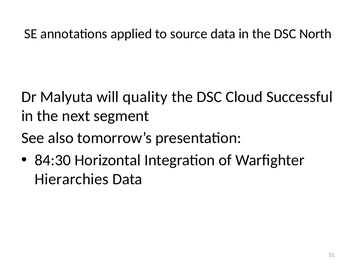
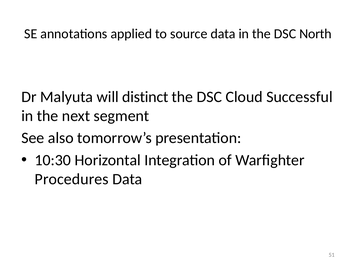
quality: quality -> distinct (145, 97)
84:30: 84:30 -> 10:30 (53, 160)
Hierarchies: Hierarchies -> Procedures (72, 179)
